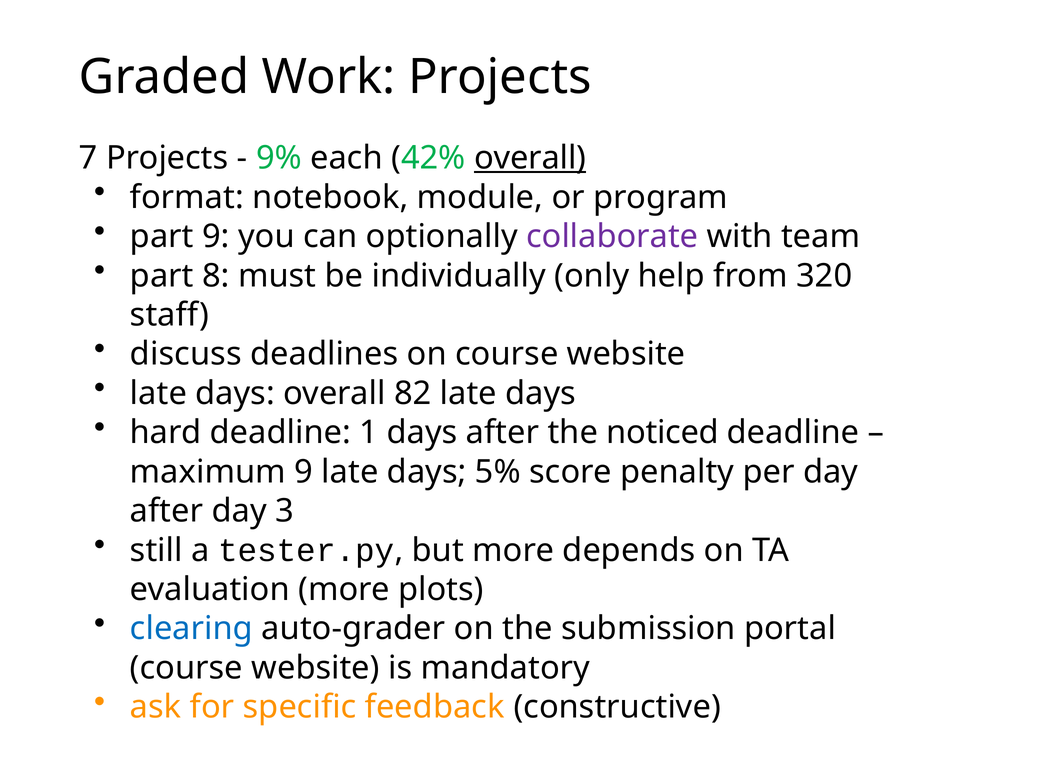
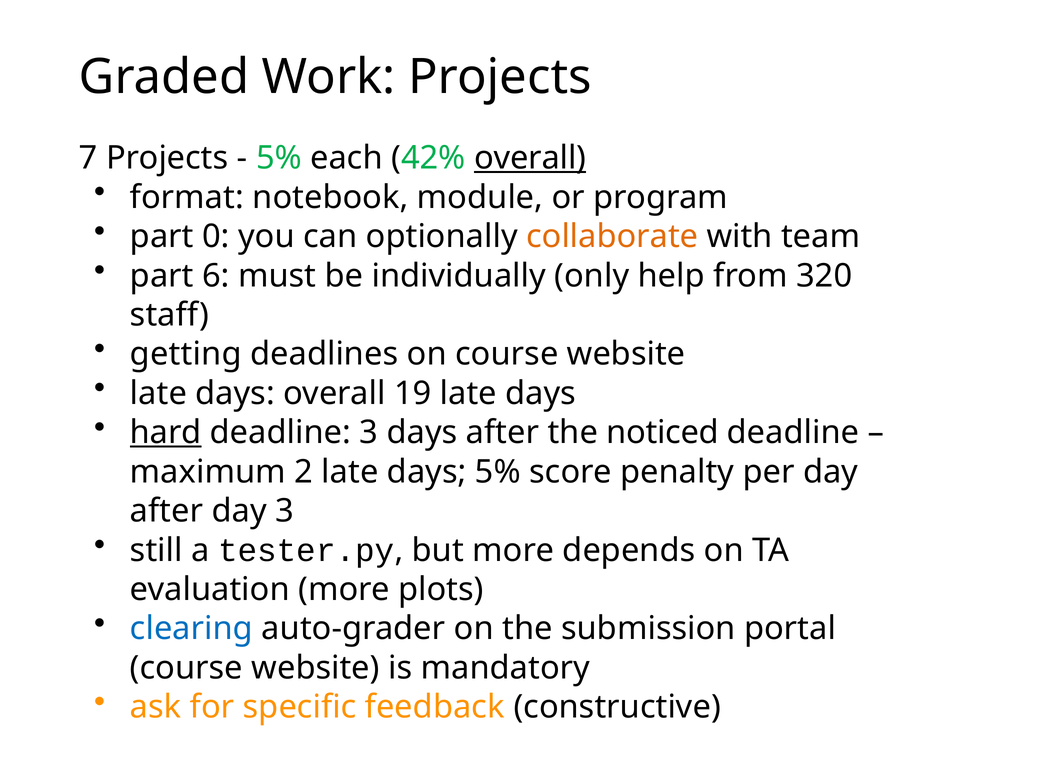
9%: 9% -> 5% (279, 158)
part 9: 9 -> 0 (216, 237)
collaborate colour: purple -> orange (612, 237)
8: 8 -> 6 (216, 276)
discuss: discuss -> getting (186, 354)
82: 82 -> 19 (413, 393)
hard underline: none -> present (166, 432)
deadline 1: 1 -> 3 (369, 432)
maximum 9: 9 -> 2 (304, 472)
